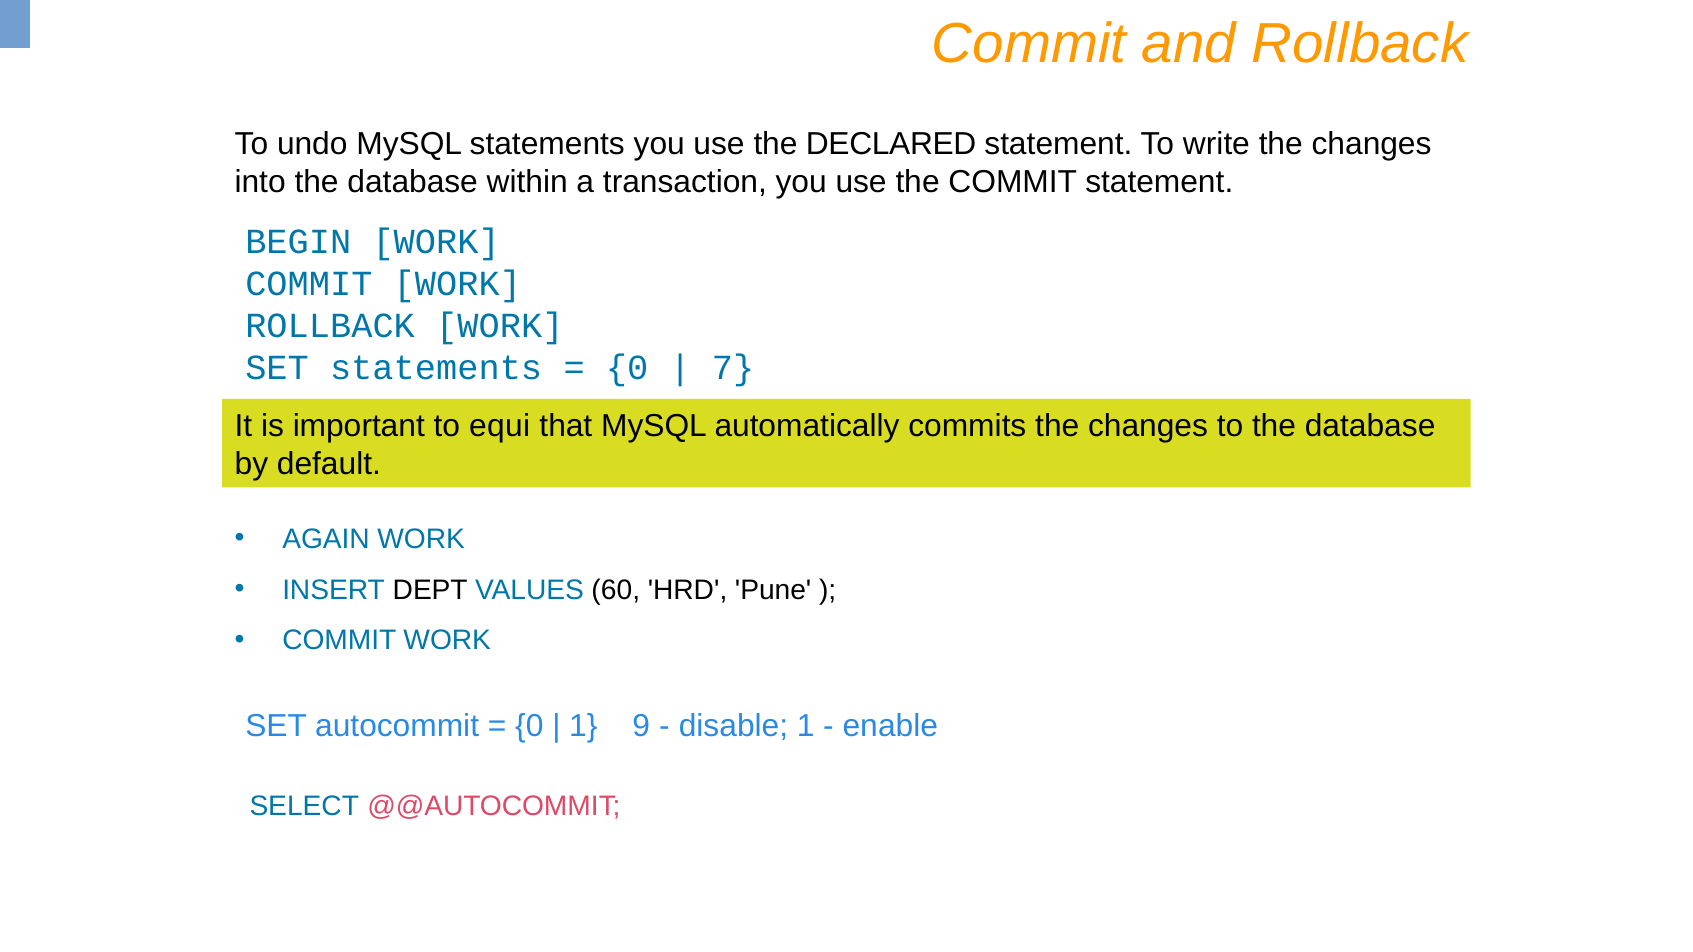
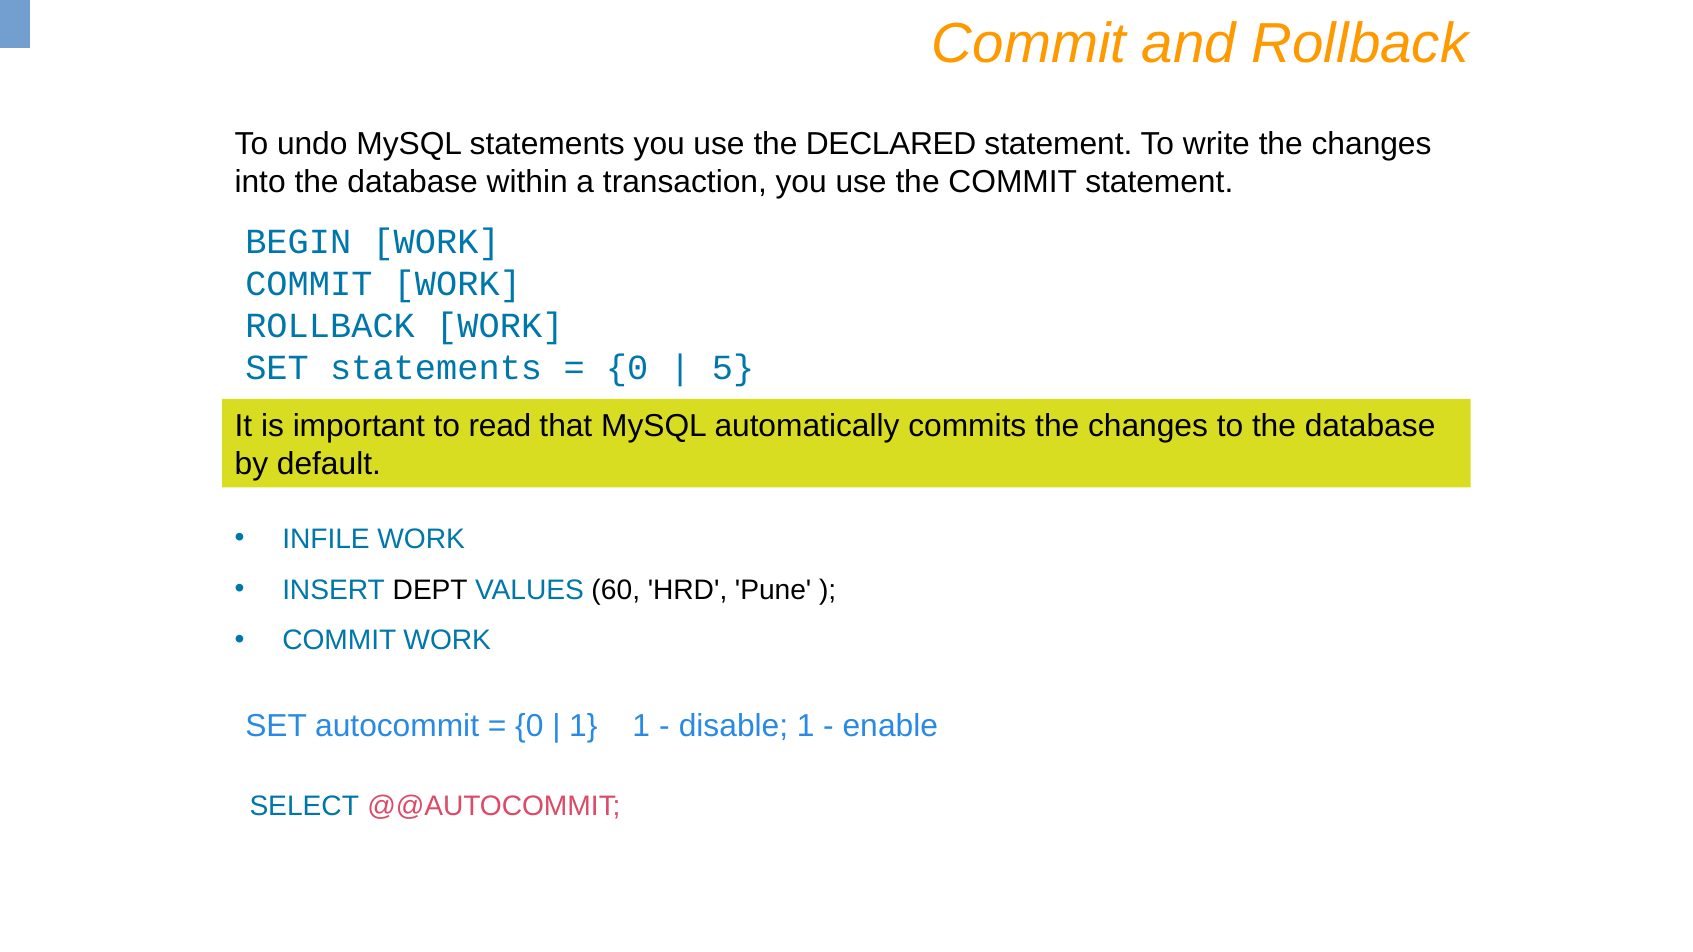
7: 7 -> 5 (733, 368)
equi: equi -> read (500, 426)
AGAIN: AGAIN -> INFILE (326, 539)
1 9: 9 -> 1 (641, 726)
